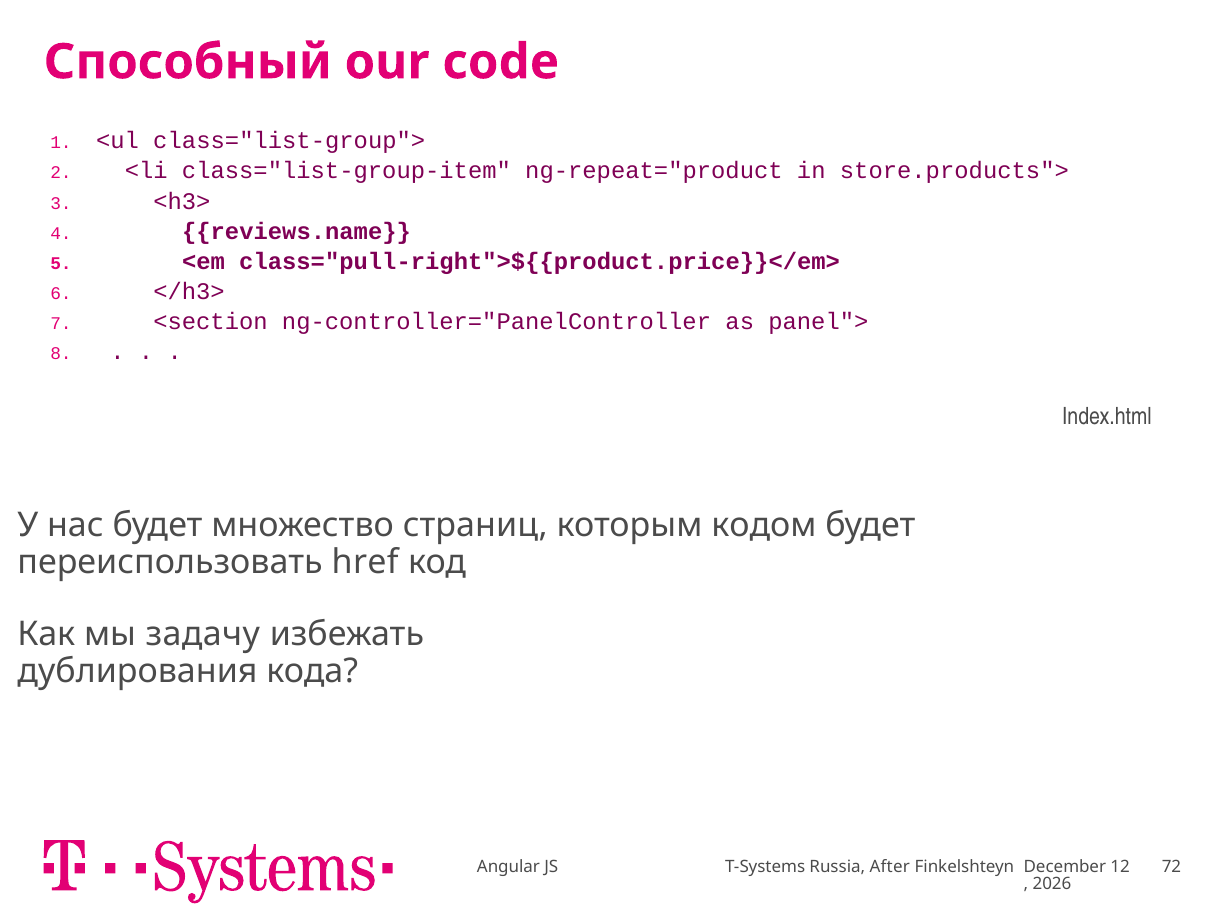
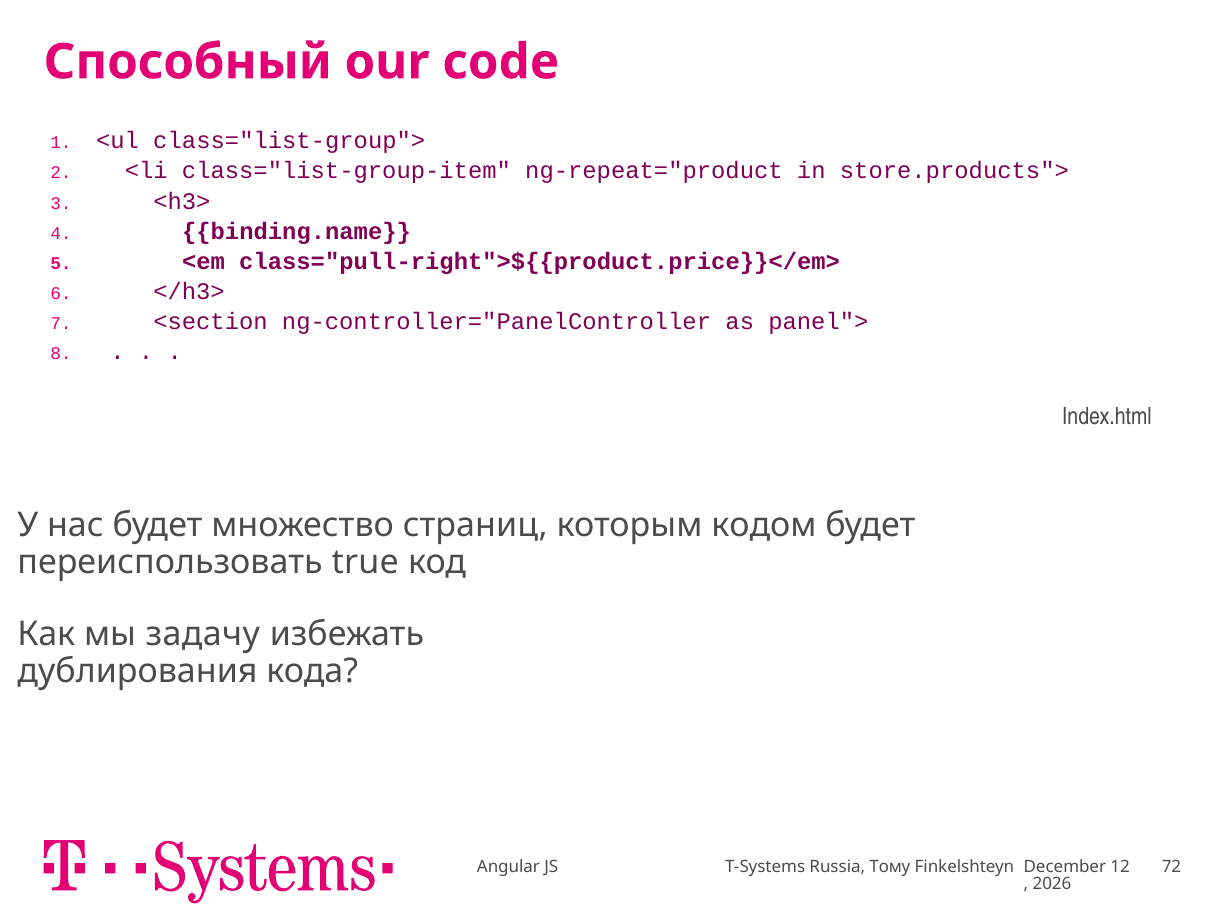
reviews.name: reviews.name -> binding.name (296, 231)
href: href -> true (365, 562)
After: After -> Тому (890, 867)
